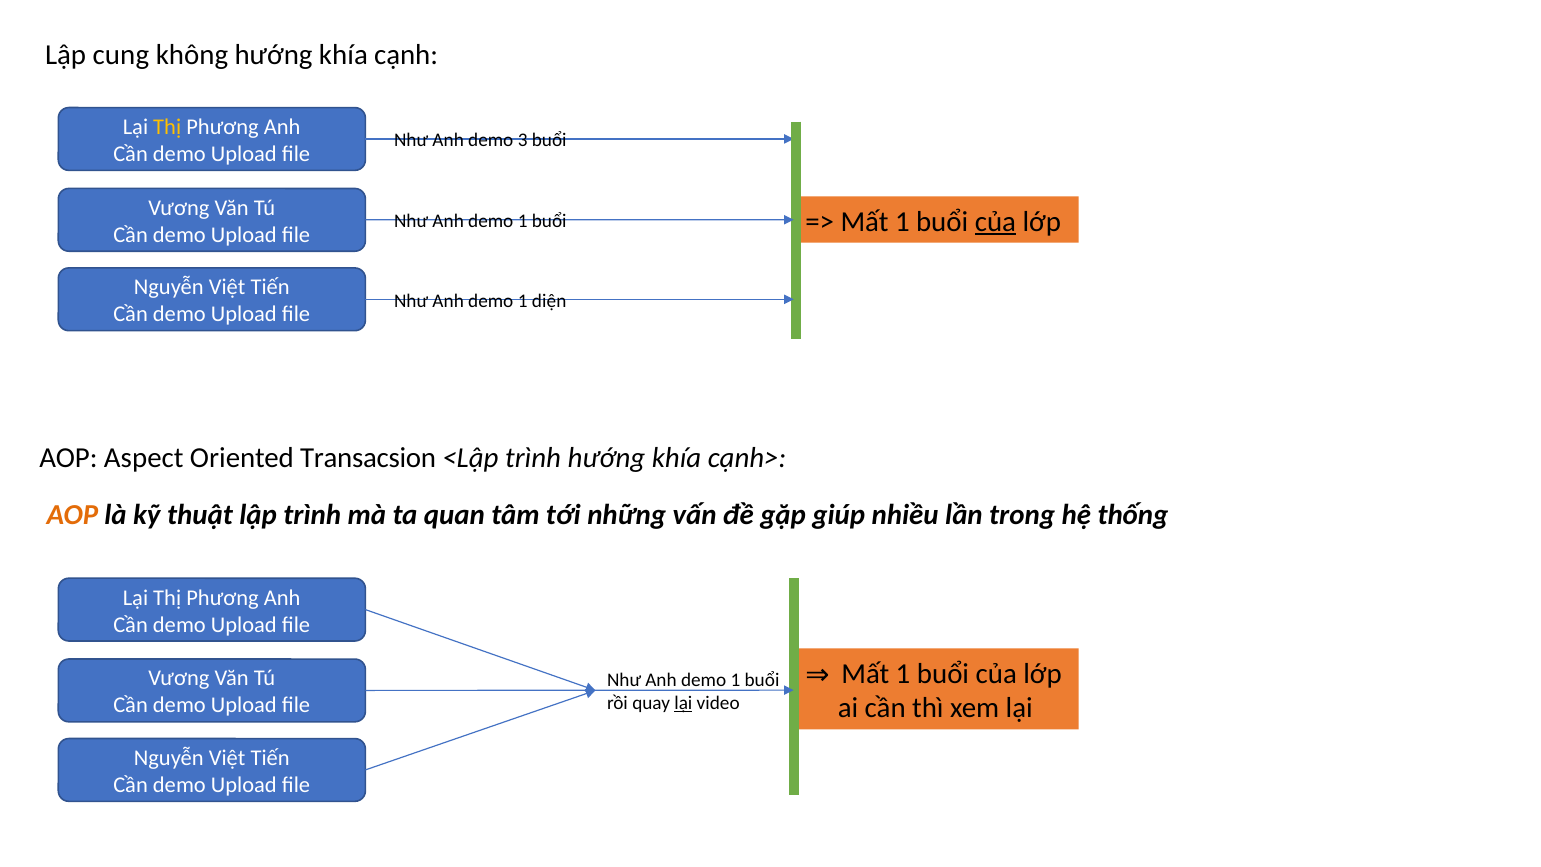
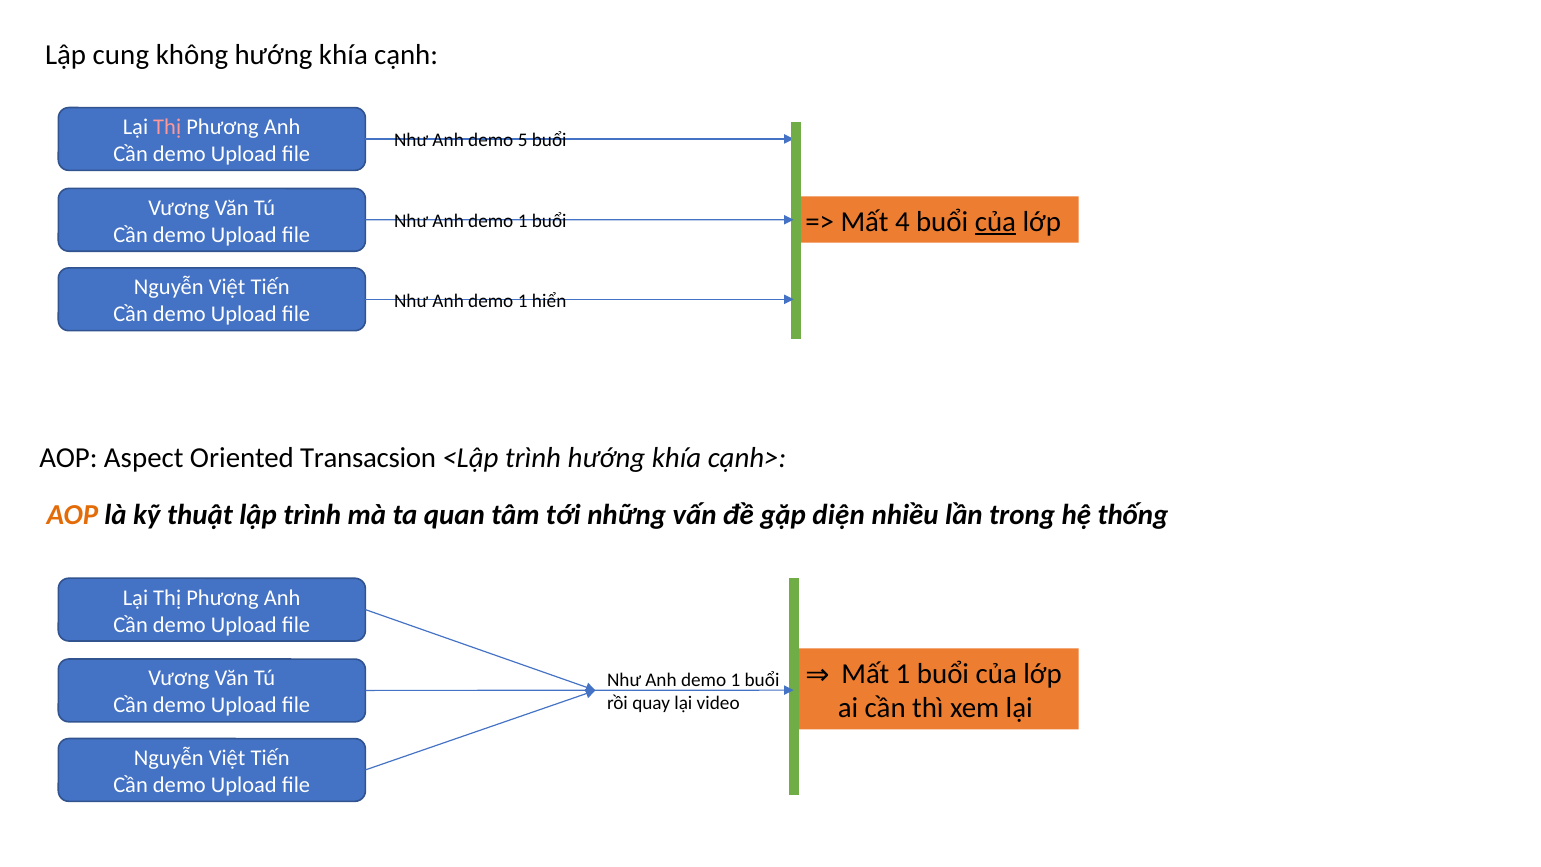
Thị colour: yellow -> pink (167, 127)
3: 3 -> 5 (523, 140)
1: 1 -> 4 (902, 222)
diện: diện -> hiển (549, 301)
giúp: giúp -> diện (839, 514)
lại underline: present -> none (683, 703)
